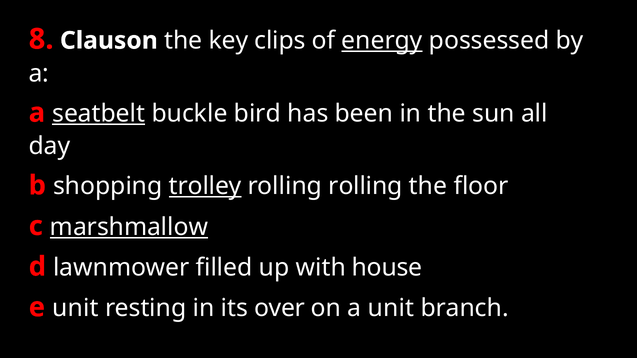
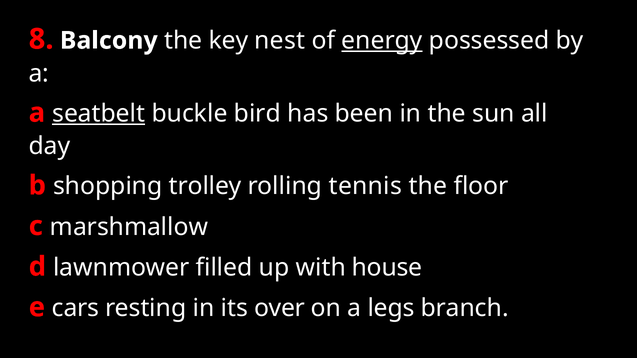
Clauson: Clauson -> Balcony (109, 41)
clips: clips -> nest (280, 41)
trolley underline: present -> none (205, 186)
rolling rolling: rolling -> tennis (365, 186)
marshmallow underline: present -> none (129, 227)
e unit: unit -> cars (76, 308)
a unit: unit -> legs (391, 308)
